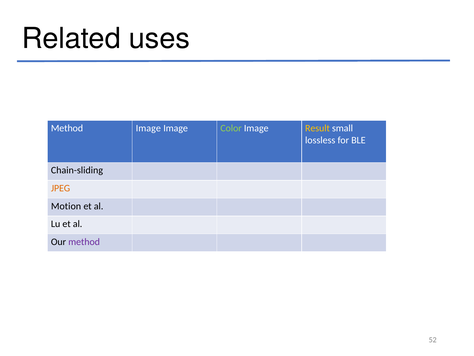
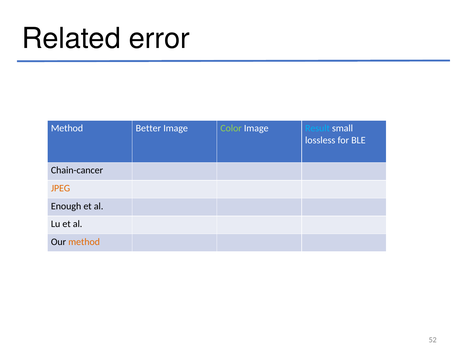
uses: uses -> error (159, 38)
Method Image: Image -> Better (148, 128)
Result colour: yellow -> light blue (317, 128)
Chain-sliding: Chain-sliding -> Chain-cancer (77, 170)
Motion: Motion -> Enough (66, 206)
method colour: purple -> orange (84, 241)
